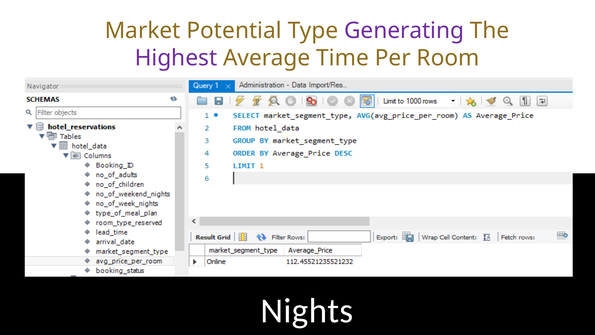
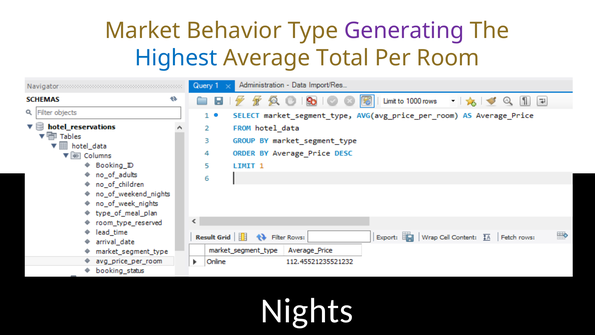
Potential: Potential -> Behavior (234, 31)
Highest colour: purple -> blue (176, 58)
Time: Time -> Total (343, 58)
